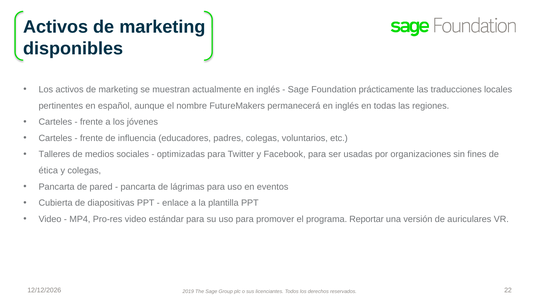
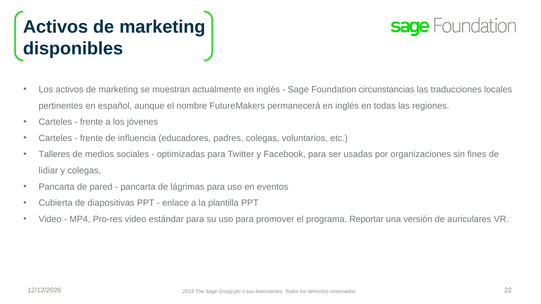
prácticamente: prácticamente -> circunstancias (387, 90)
ética: ética -> lidiar (48, 171)
